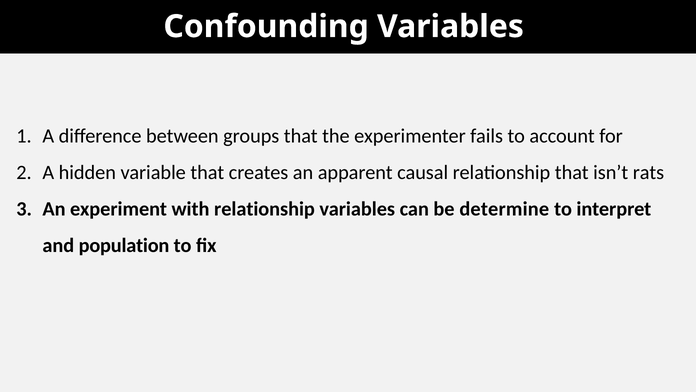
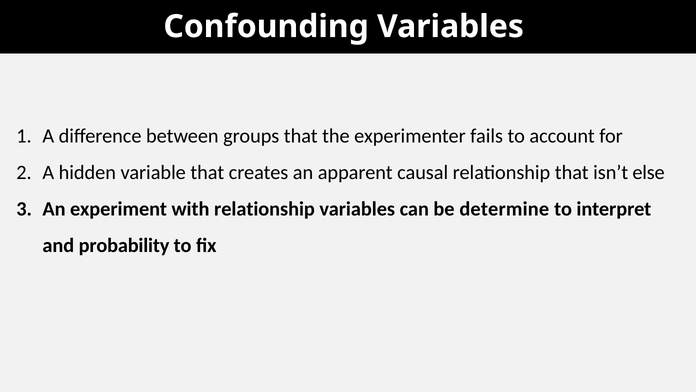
rats: rats -> else (649, 172)
population: population -> probability (124, 245)
